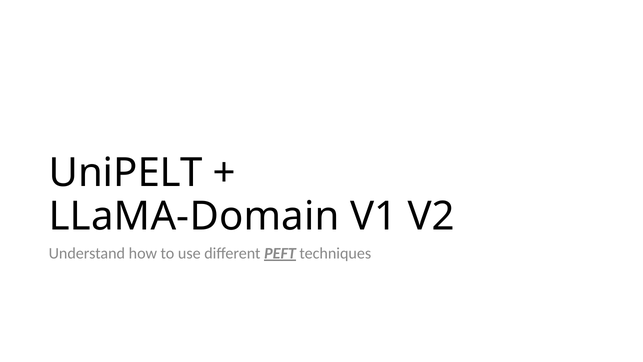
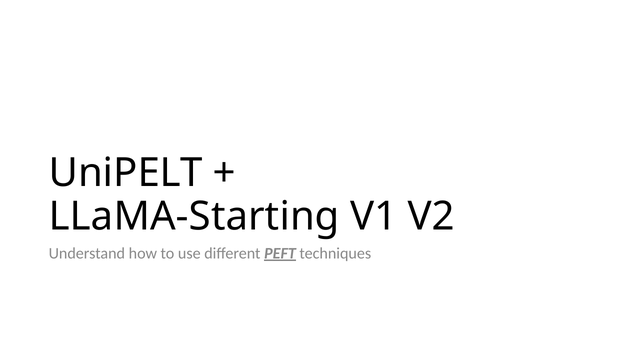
LLaMA-Domain: LLaMA-Domain -> LLaMA-Starting (194, 216)
